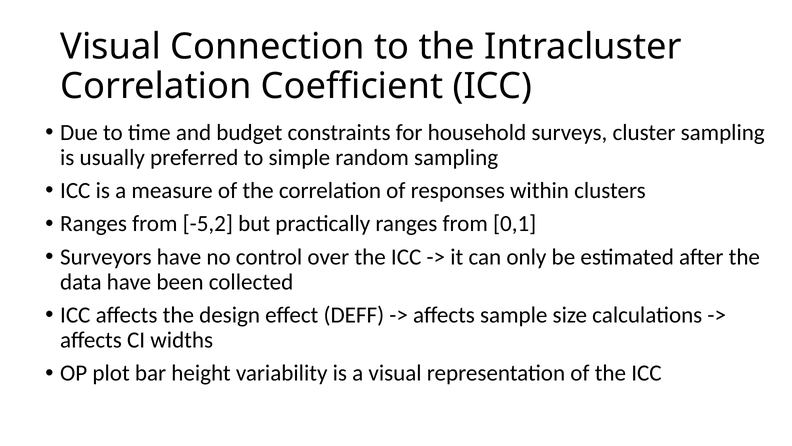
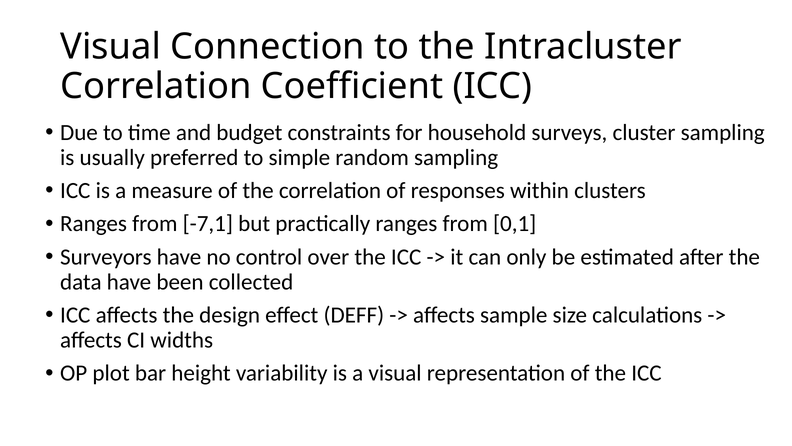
-5,2: -5,2 -> -7,1 (208, 224)
